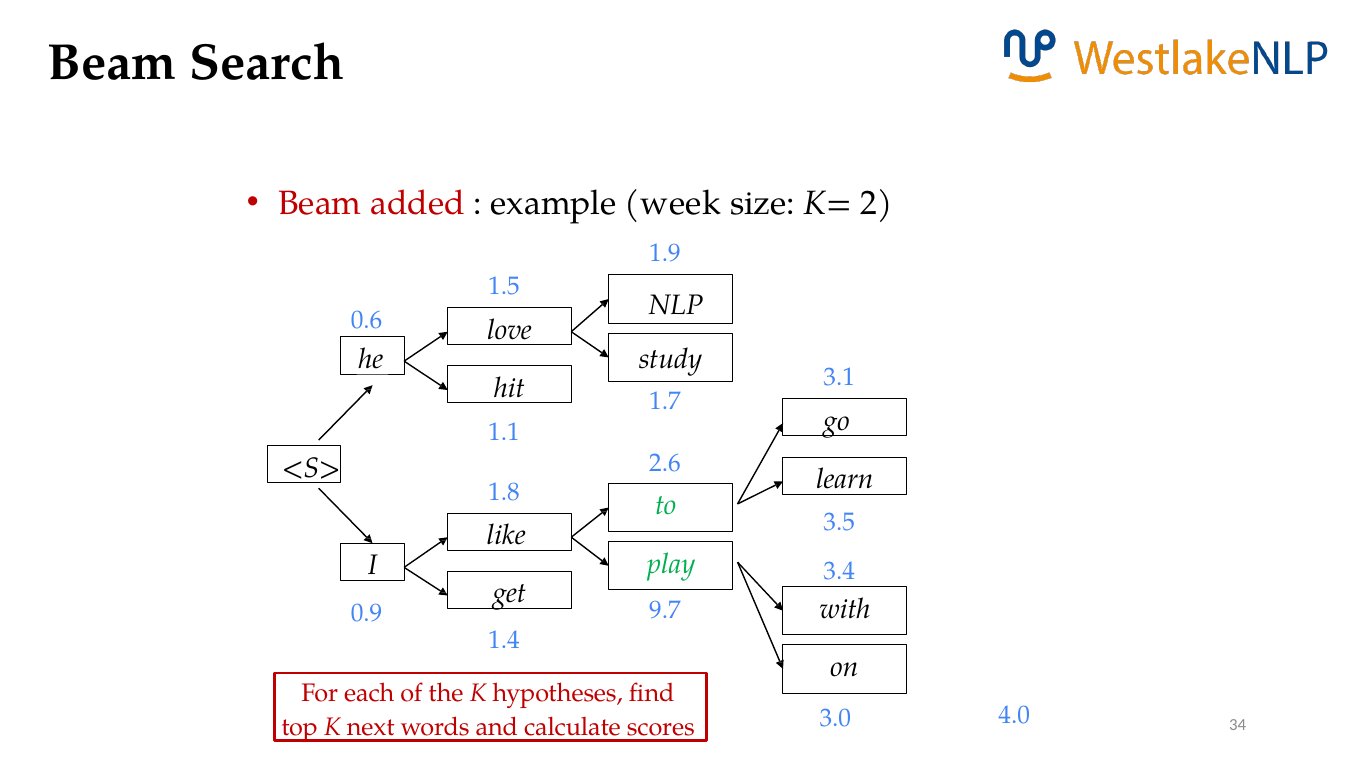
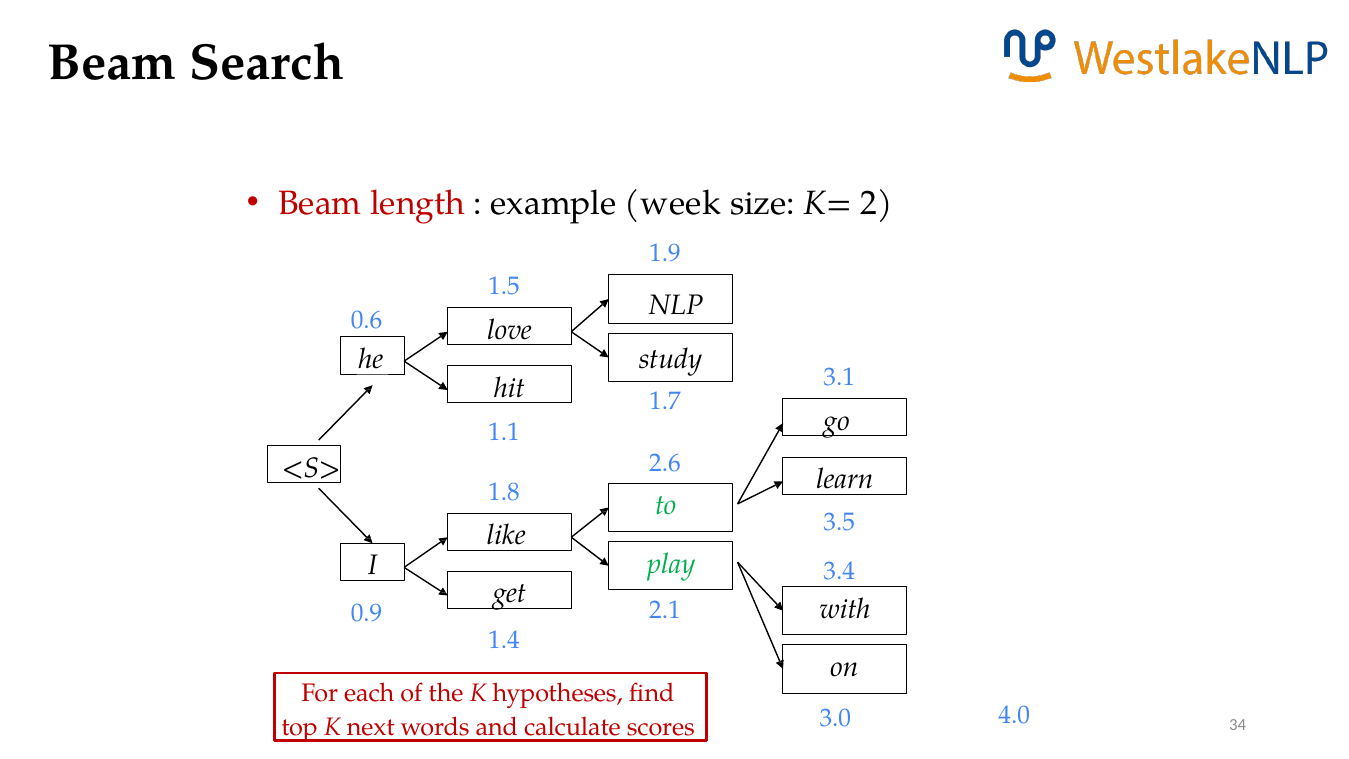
added: added -> length (418, 204)
9.7: 9.7 -> 2.1 (665, 610)
